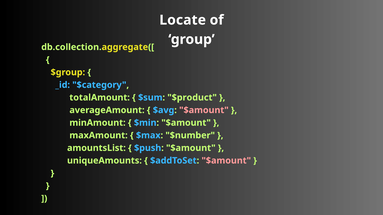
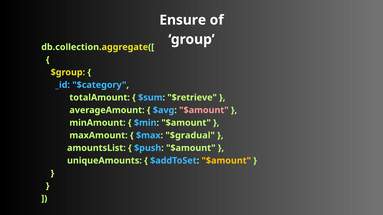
Locate: Locate -> Ensure (183, 20)
$product: $product -> $retrieve (192, 98)
$number: $number -> $gradual (190, 136)
$amount colour: pink -> yellow (226, 161)
